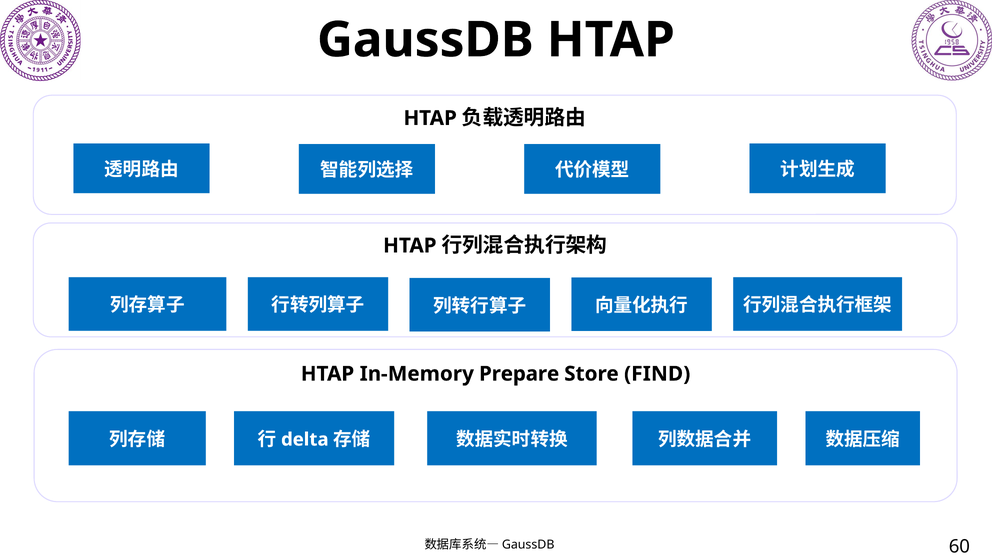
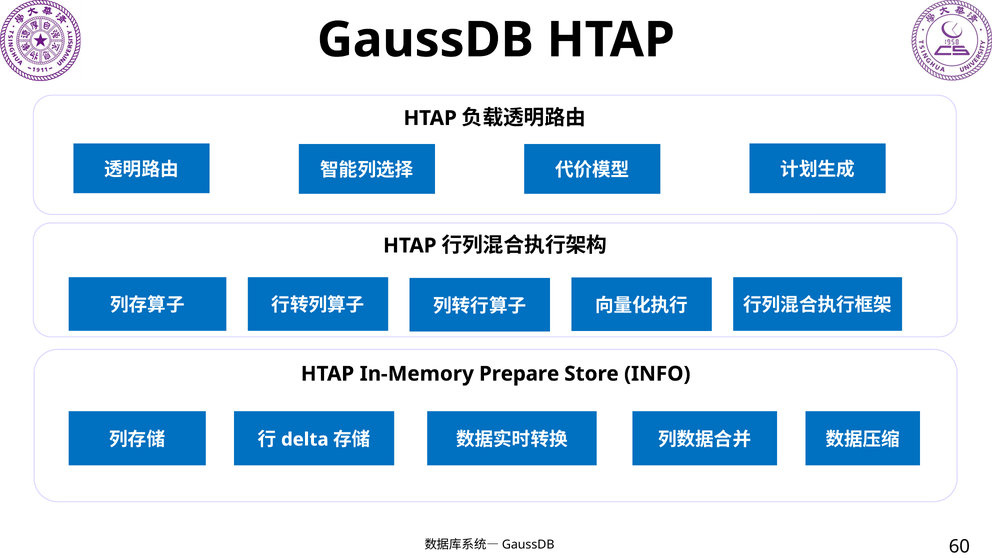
FIND: FIND -> INFO (657, 374)
